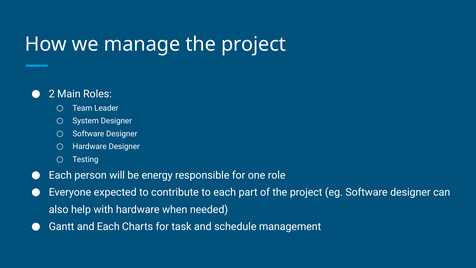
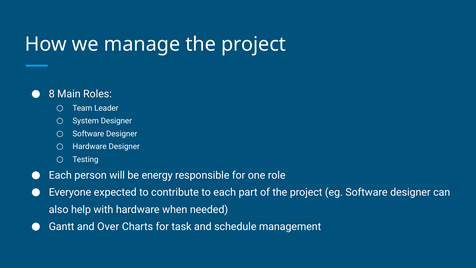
2: 2 -> 8 (52, 94)
and Each: Each -> Over (108, 226)
